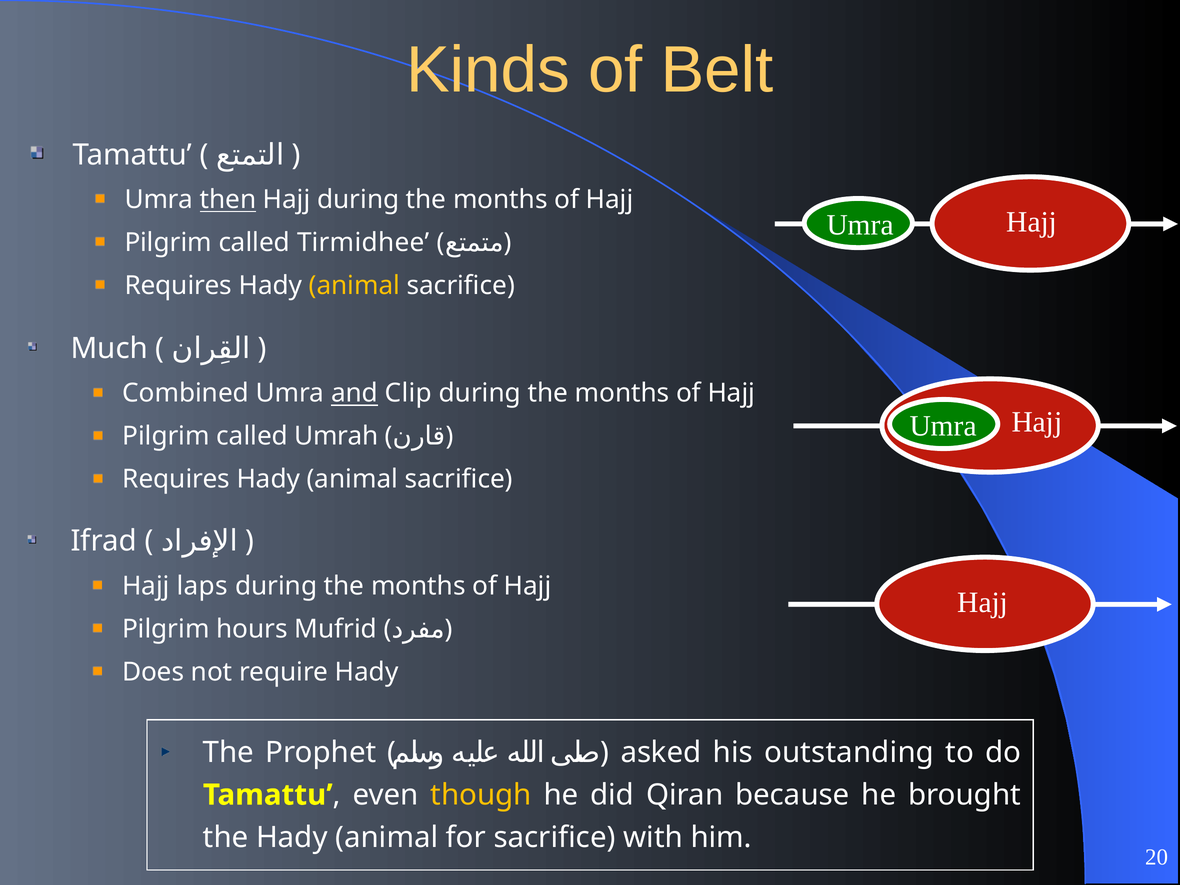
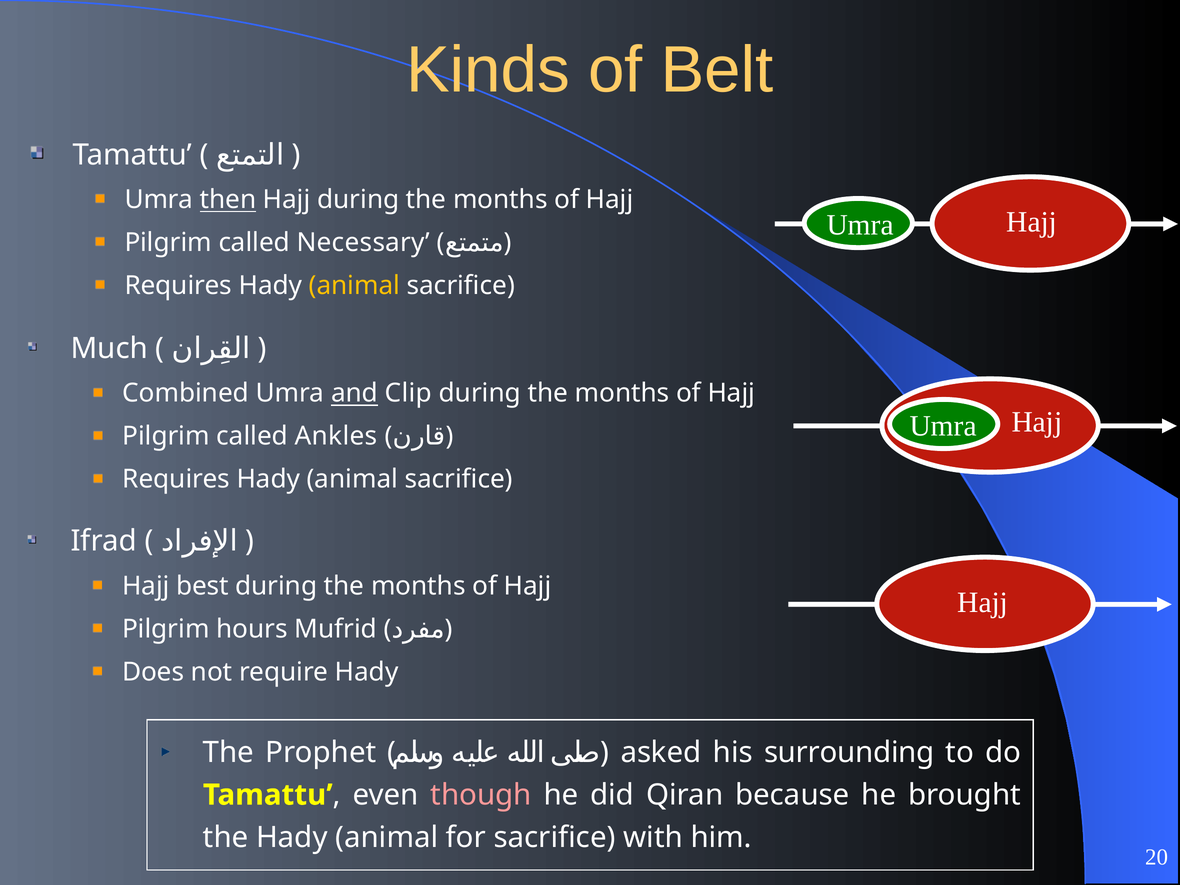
Tirmidhee: Tirmidhee -> Necessary (363, 242)
Umrah: Umrah -> Ankles (336, 436)
laps: laps -> best (203, 586)
outstanding: outstanding -> surrounding (849, 752)
though colour: yellow -> pink (481, 795)
